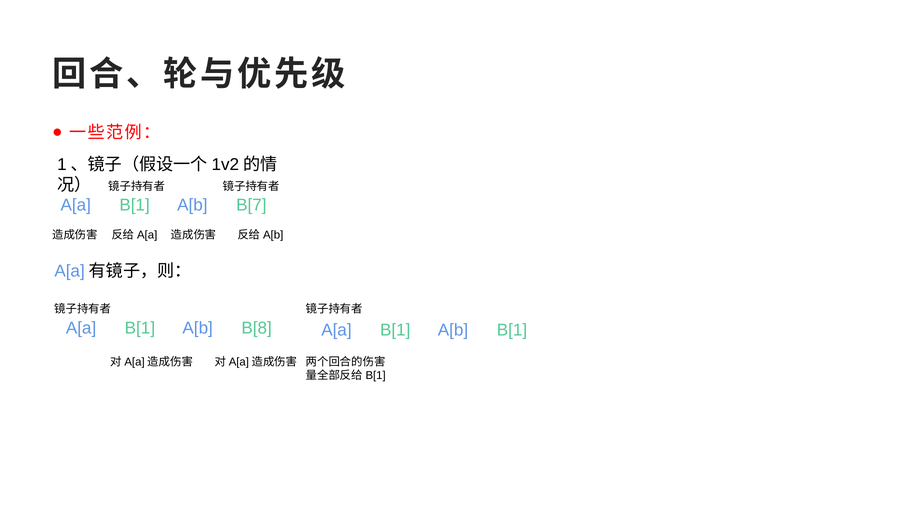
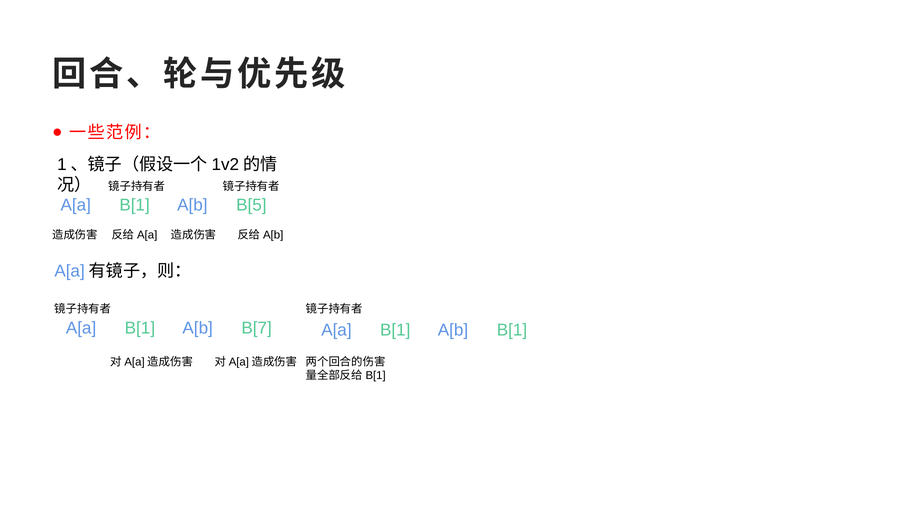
B[7: B[7 -> B[5 (251, 205)
B[8: B[8 -> B[7 (257, 328)
